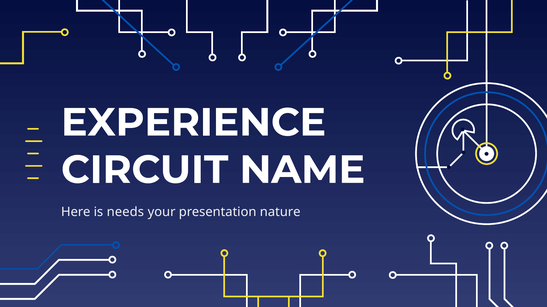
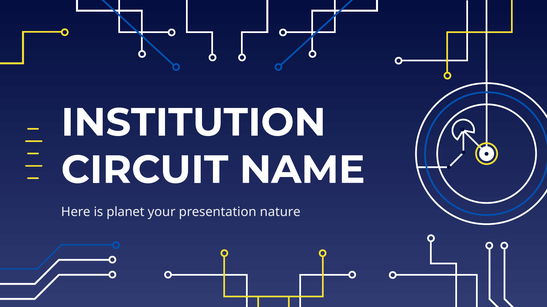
EXPERIENCE: EXPERIENCE -> INSTITUTION (194, 123)
needs: needs -> planet (125, 212)
